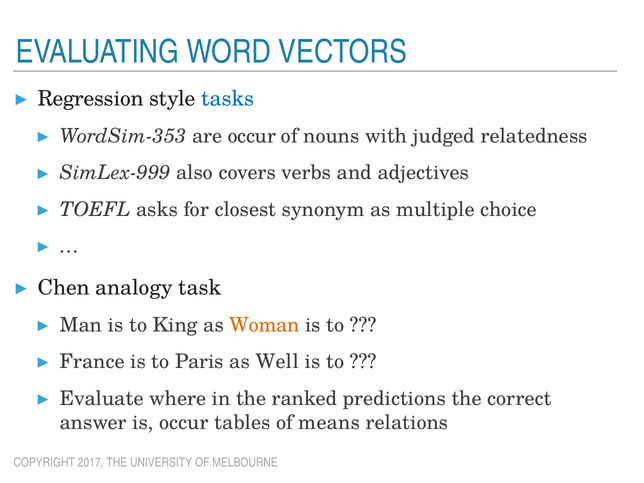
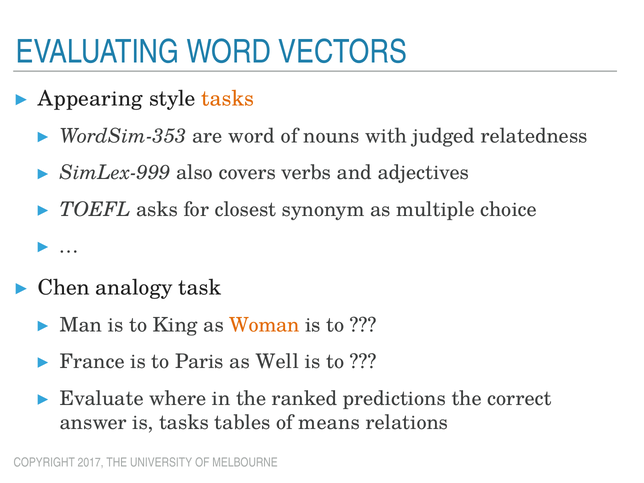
Regression: Regression -> Appearing (90, 99)
tasks colour: blue -> orange (228, 99)
are occur: occur -> word (252, 136)
is occur: occur -> tasks (184, 423)
